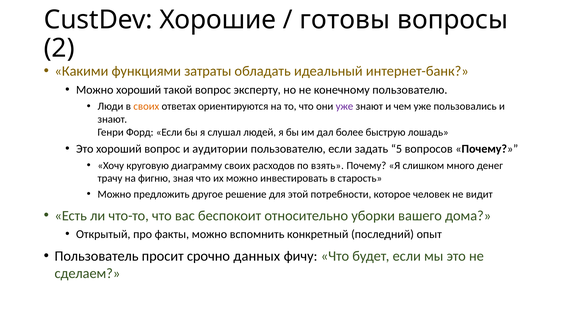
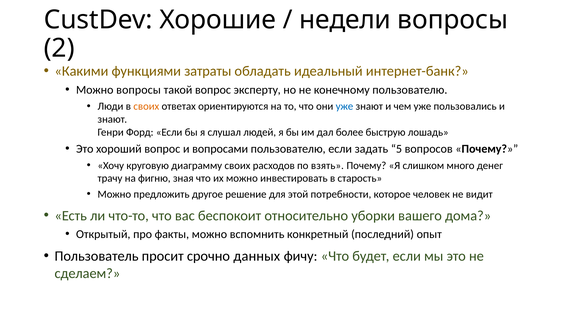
готовы: готовы -> недели (345, 20)
Можно хороший: хороший -> вопросы (139, 90)
уже colour: purple -> blue (344, 106)
аудитории: аудитории -> вопросами (220, 149)
